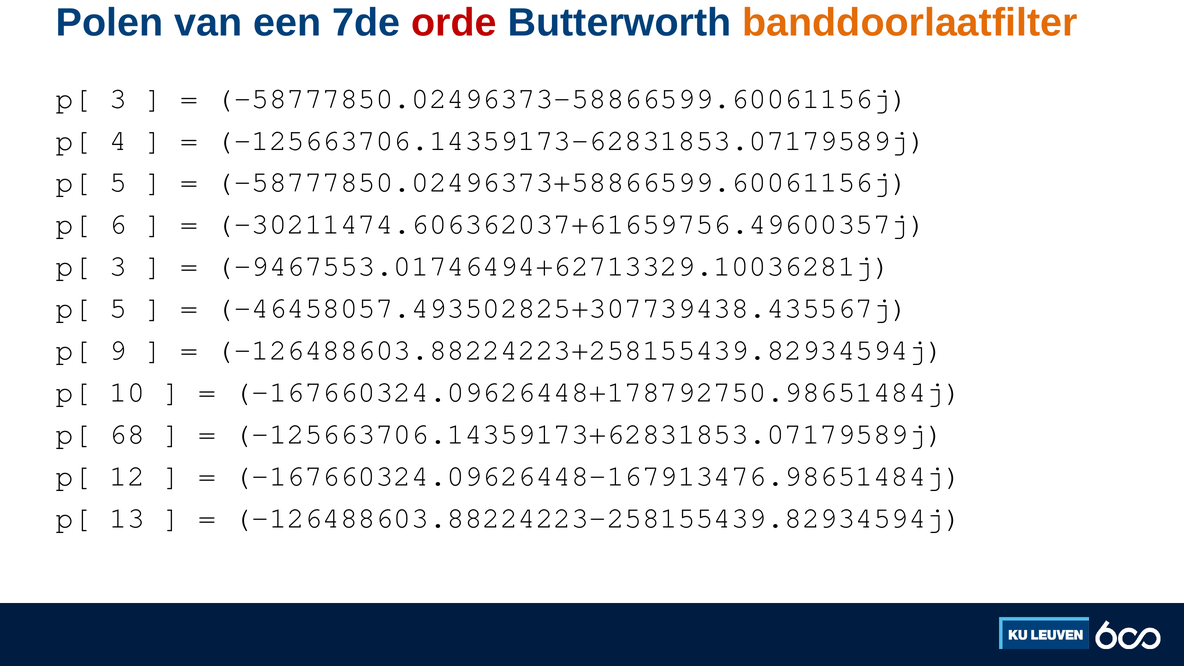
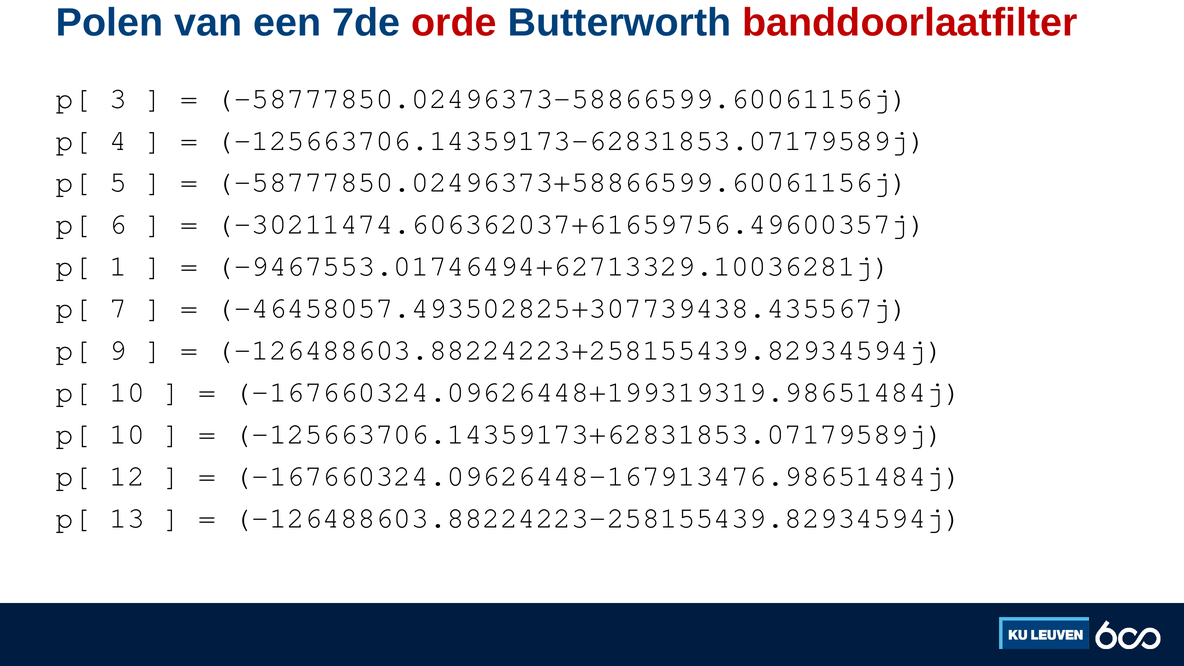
banddoorlaatfilter colour: orange -> red (910, 23)
3: 3 -> 1 (118, 266)
5: 5 -> 7 (118, 308)
-167660324.09626448+178792750.98651484j: -167660324.09626448+178792750.98651484j -> -167660324.09626448+199319319.98651484j (598, 392)
68: 68 -> 10 (127, 434)
